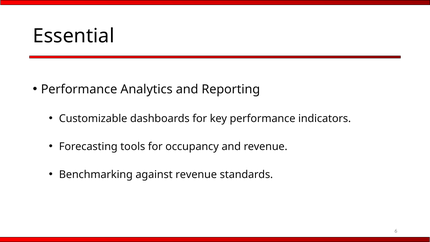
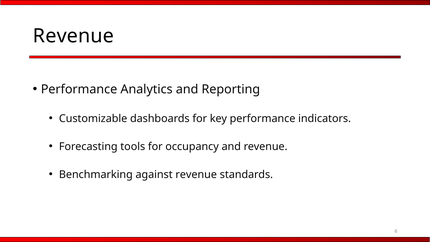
Essential: Essential -> Revenue (74, 36)
